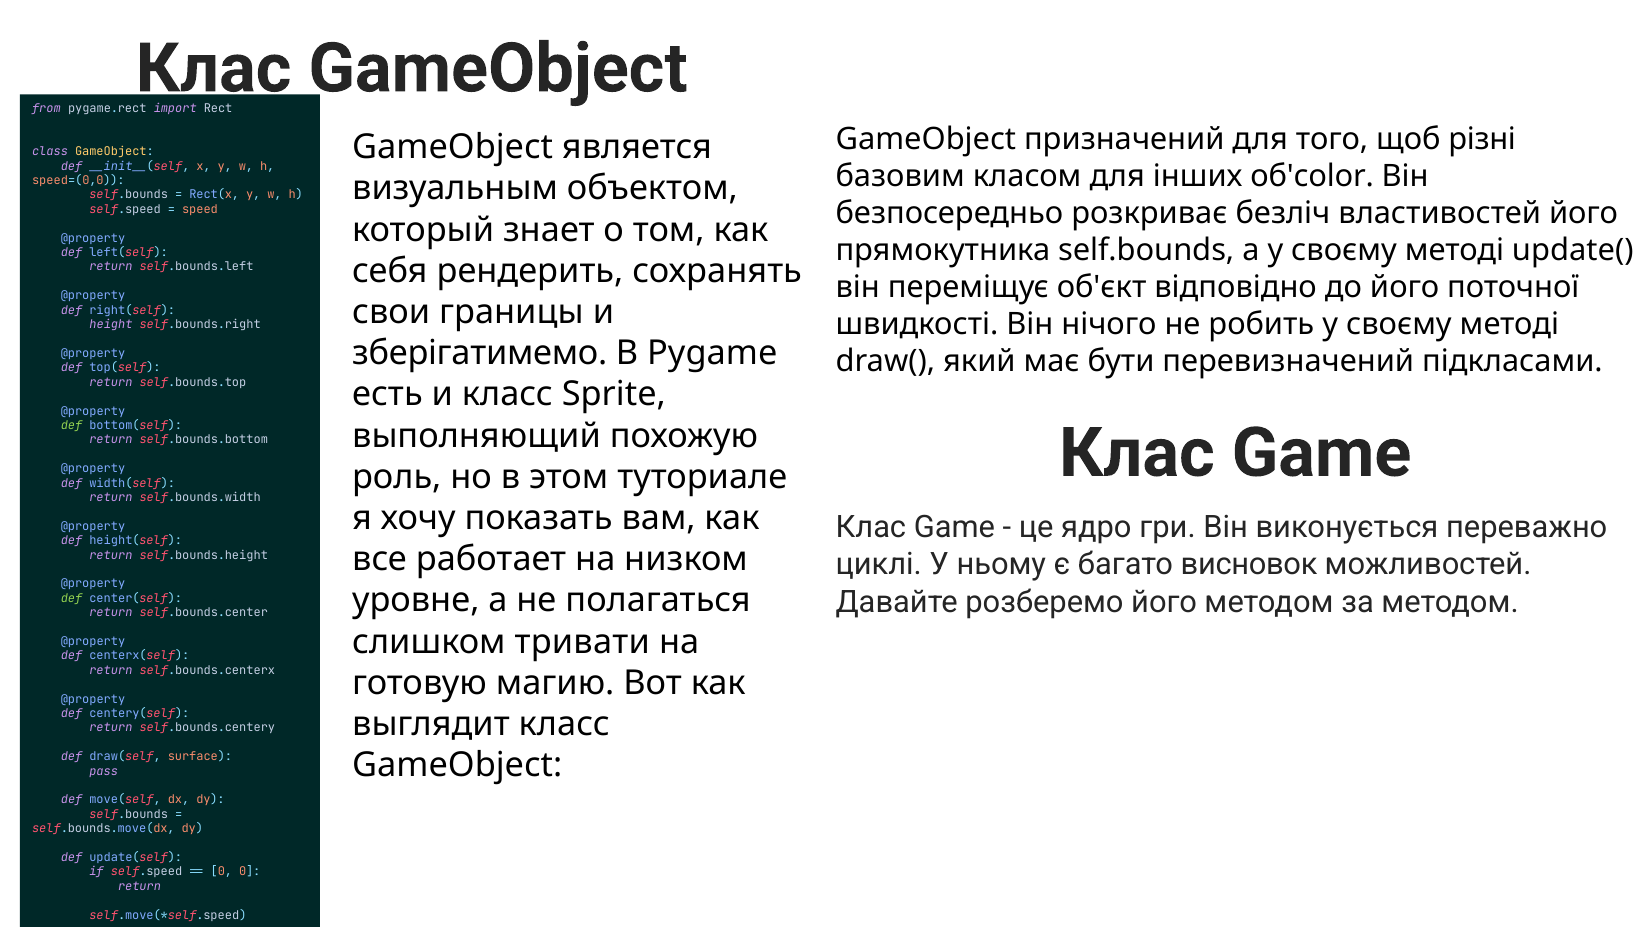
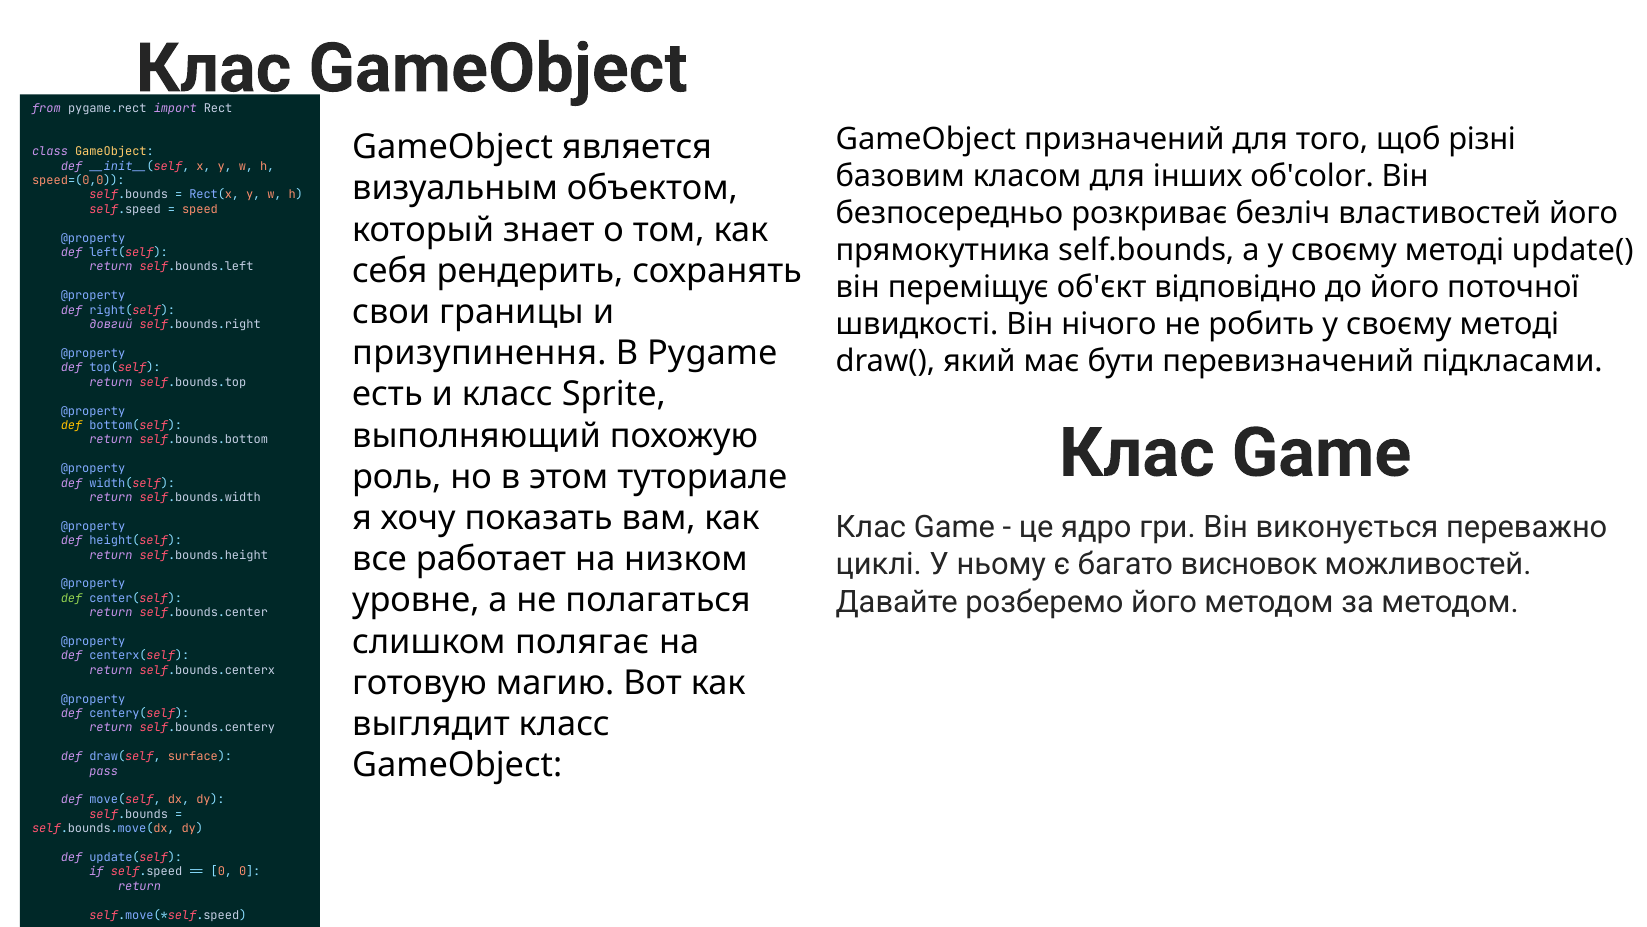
height: height -> довгий (111, 324)
зберігатимемо: зберігатимемо -> призупинення (479, 353)
def colour: light green -> yellow (72, 425)
тривати: тривати -> полягає (582, 641)
